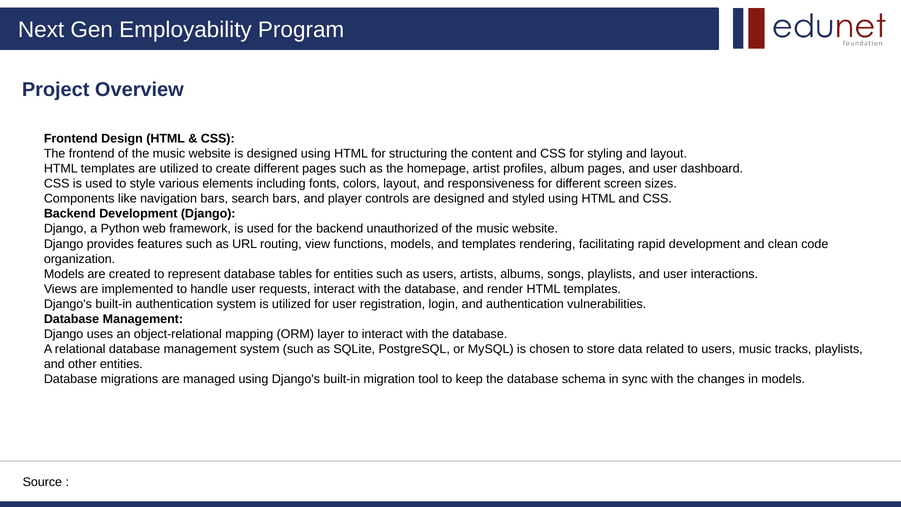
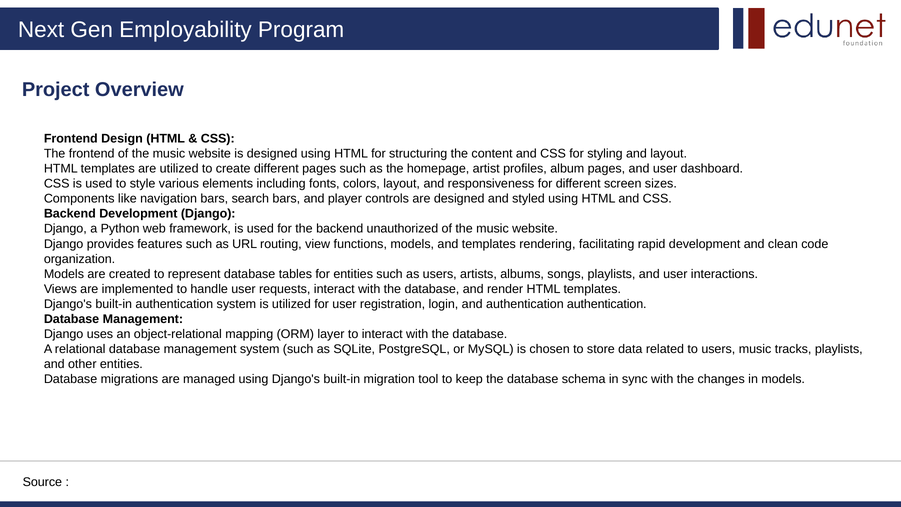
authentication vulnerabilities: vulnerabilities -> authentication (607, 304)
